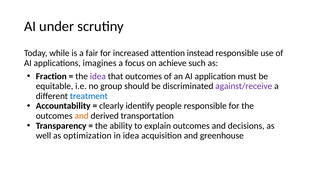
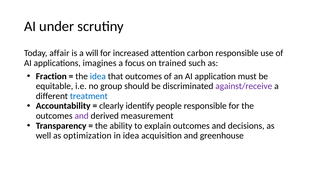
while: while -> affair (59, 53)
fair: fair -> will (92, 53)
instead: instead -> carbon (200, 53)
achieve: achieve -> trained (172, 63)
idea colour: purple -> blue (98, 76)
and colour: orange -> purple (82, 116)
transportation: transportation -> measurement (147, 116)
